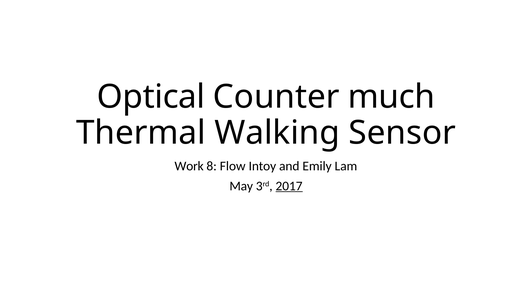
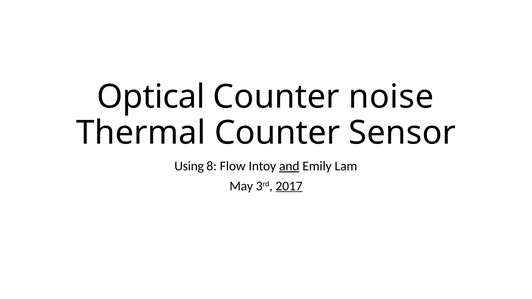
much: much -> noise (391, 97)
Thermal Walking: Walking -> Counter (277, 133)
Work: Work -> Using (189, 166)
and underline: none -> present (289, 166)
